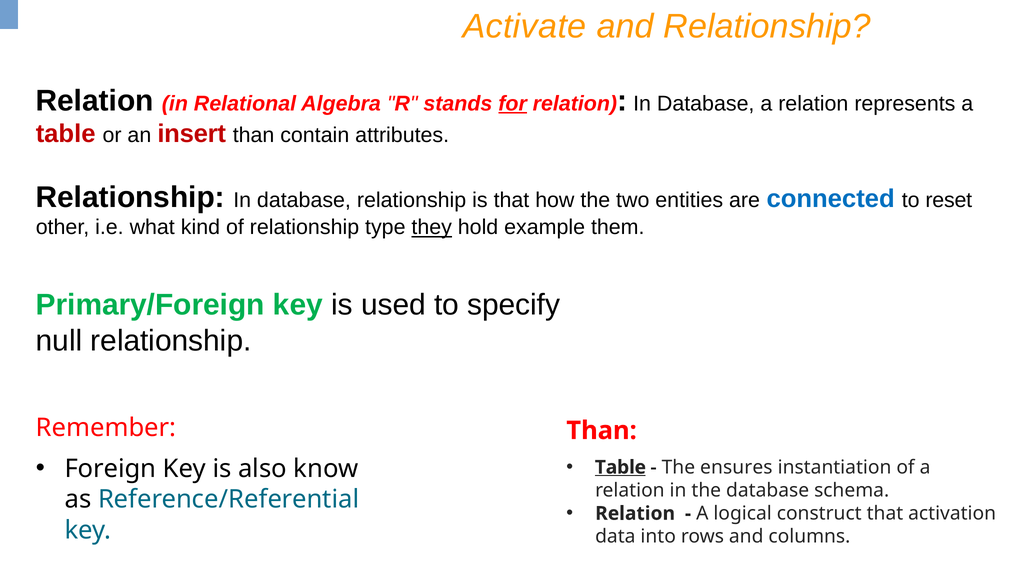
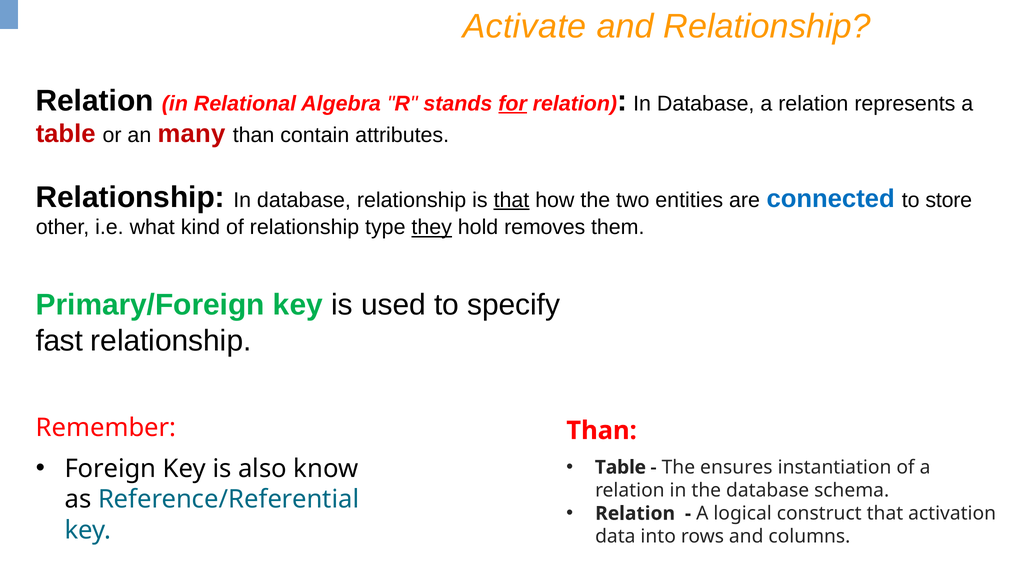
insert: insert -> many (191, 134)
that underline: none -> present (511, 200)
reset: reset -> store (949, 200)
example: example -> removes (545, 227)
null: null -> fast (59, 341)
Table underline: present -> none (620, 467)
